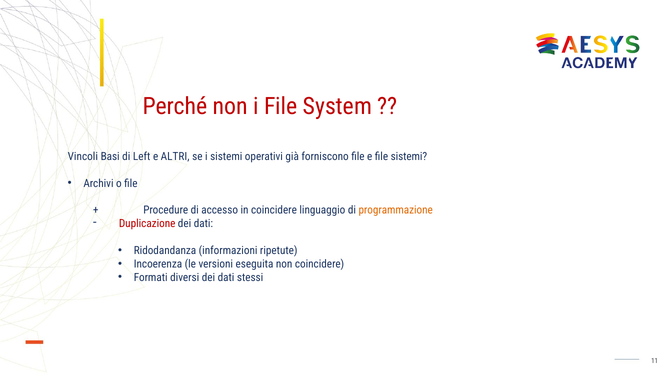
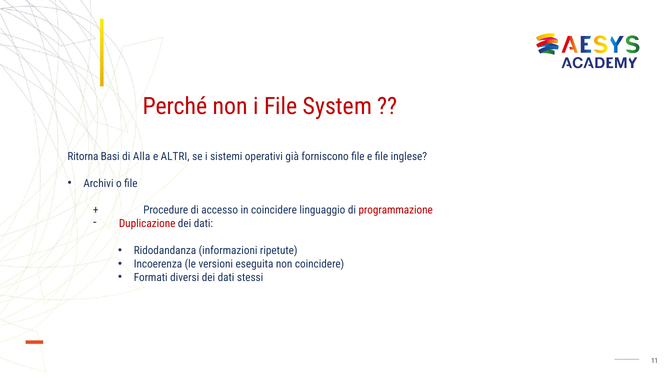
Vincoli: Vincoli -> Ritorna (83, 157)
Left: Left -> Alla (142, 157)
file sistemi: sistemi -> inglese (409, 157)
programmazione colour: orange -> red (396, 210)
